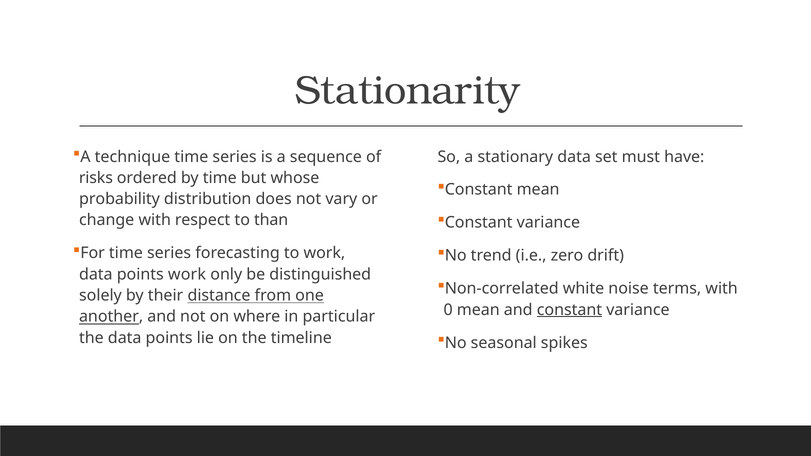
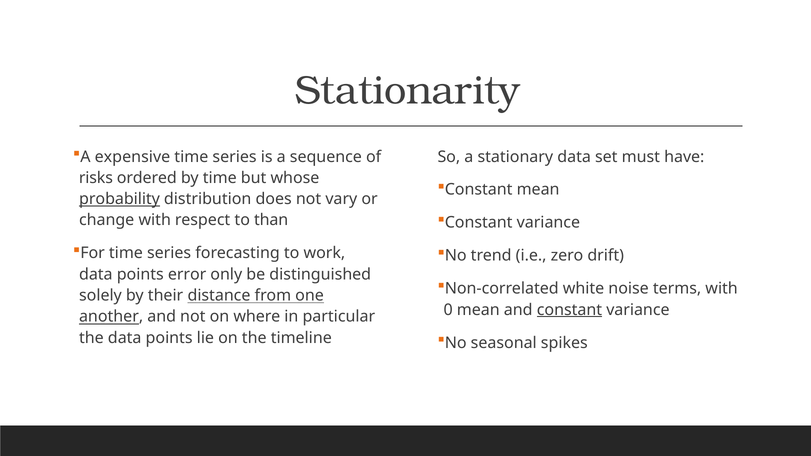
technique: technique -> expensive (132, 157)
probability underline: none -> present (119, 199)
points work: work -> error (187, 274)
